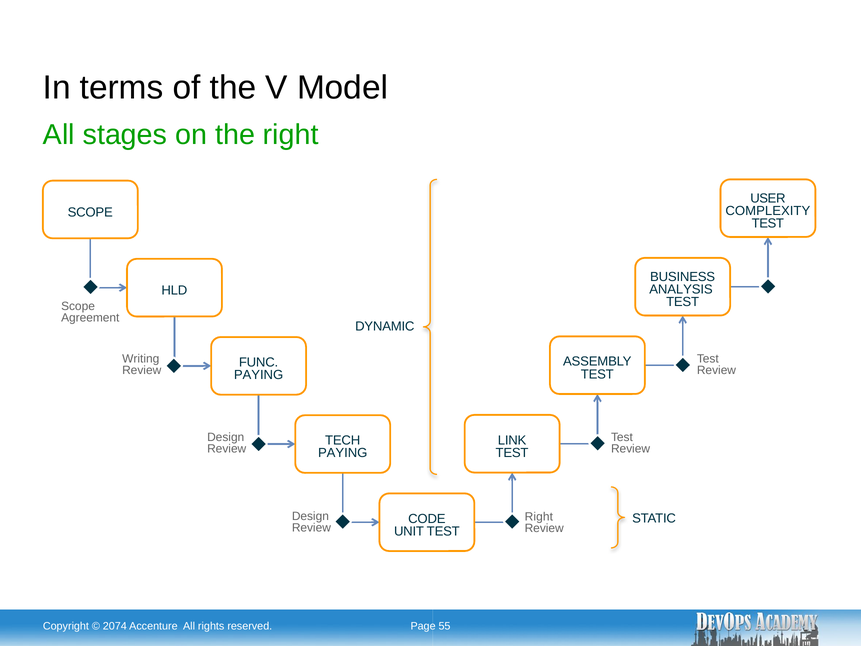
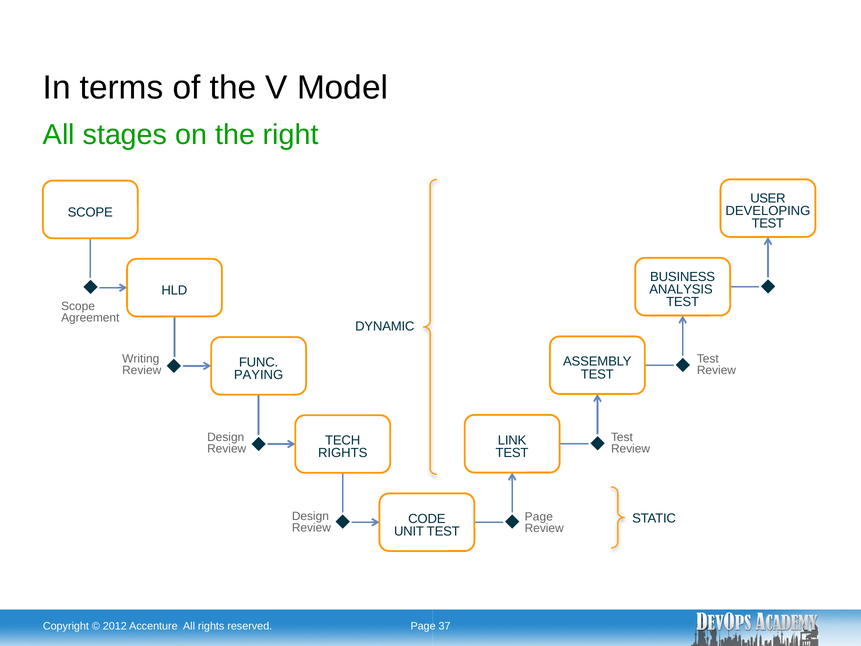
COMPLEXITY: COMPLEXITY -> DEVELOPING (768, 211)
PAYING: PAYING -> RIGHTS (343, 453)
Right: Right -> Page (539, 516)
2074: 2074 -> 2012 (115, 626)
55: 55 -> 37 (445, 626)
